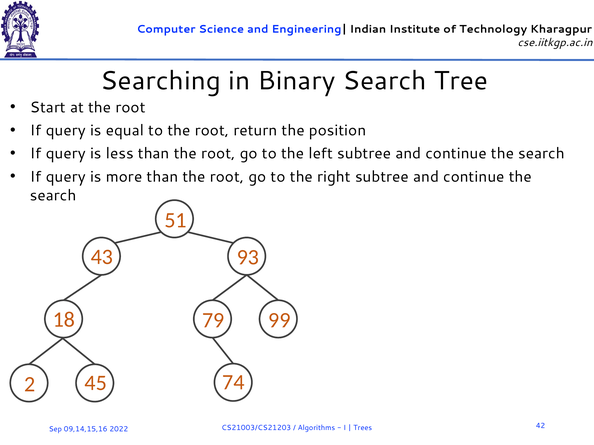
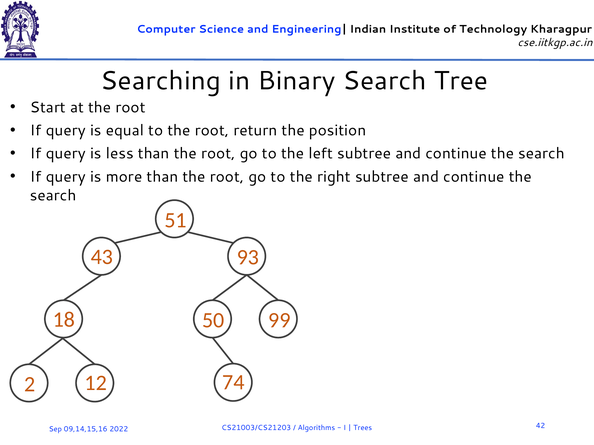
79: 79 -> 50 (213, 320)
45: 45 -> 12 (96, 383)
